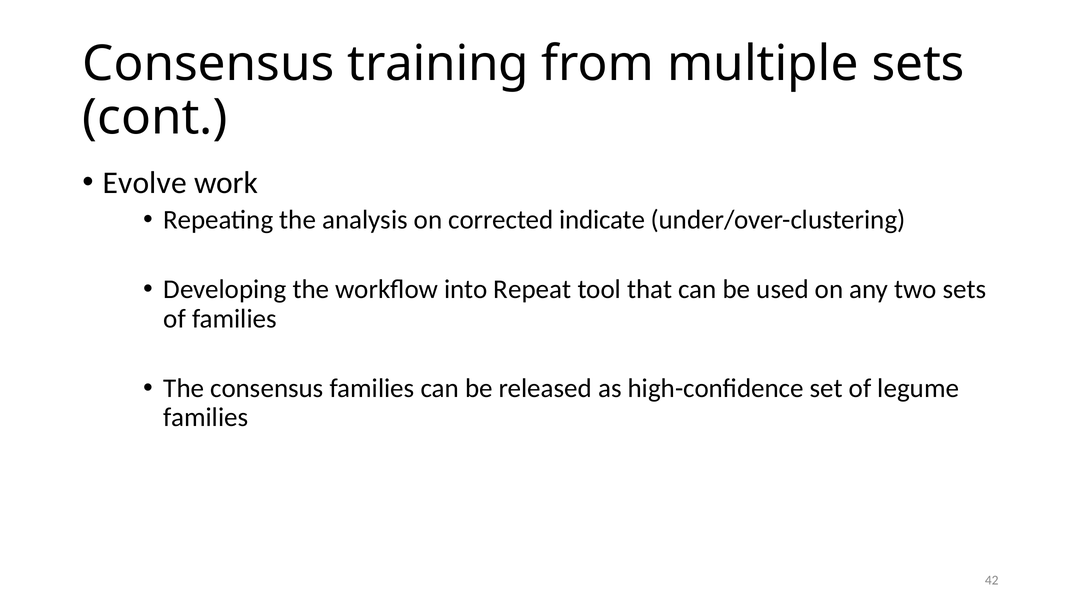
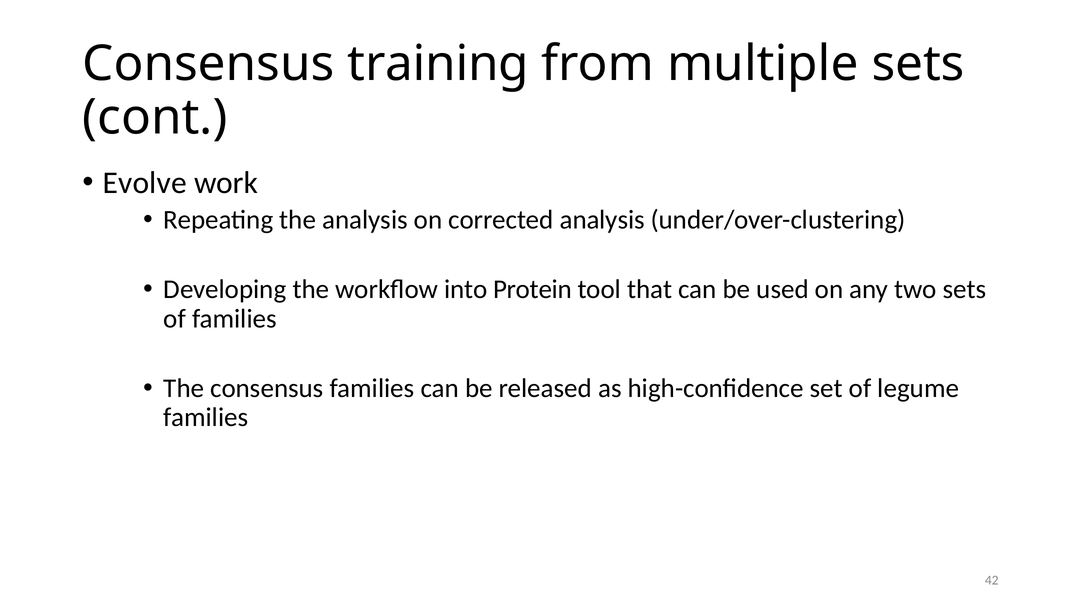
corrected indicate: indicate -> analysis (602, 220)
Repeat: Repeat -> Protein (533, 290)
